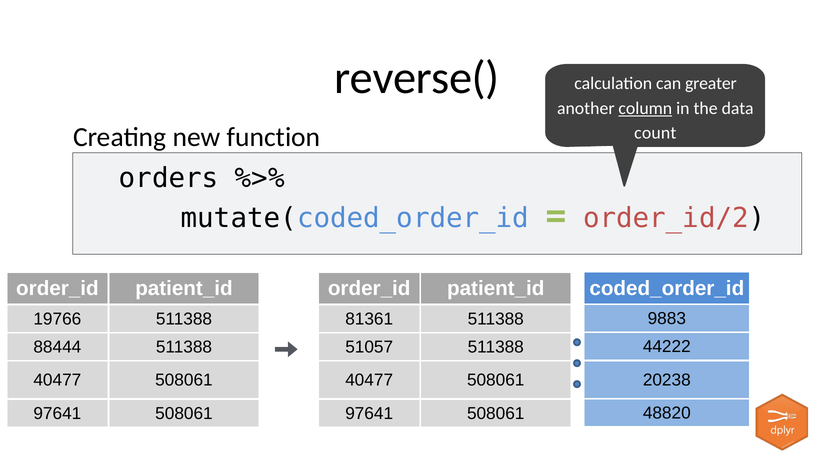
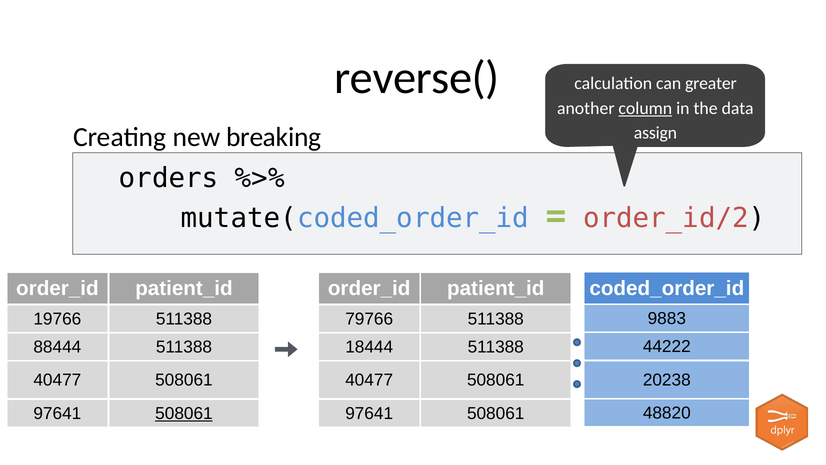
count: count -> assign (655, 133)
function: function -> breaking (274, 137)
81361: 81361 -> 79766 (369, 319)
51057: 51057 -> 18444 (369, 347)
508061 underline: none -> present (184, 413)
